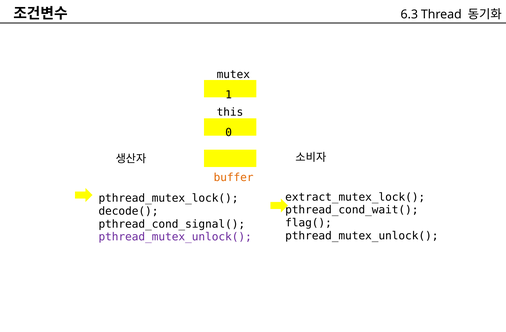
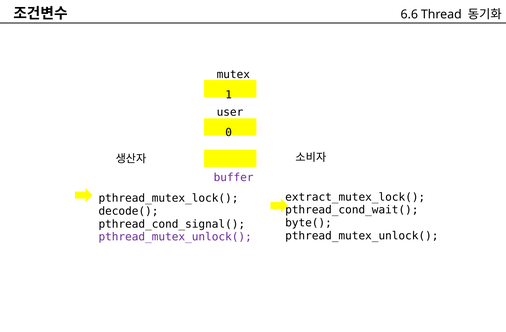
6.3: 6.3 -> 6.6 (409, 14)
this: this -> user (230, 112)
buffer colour: orange -> purple (234, 178)
flag(: flag( -> byte( (309, 223)
